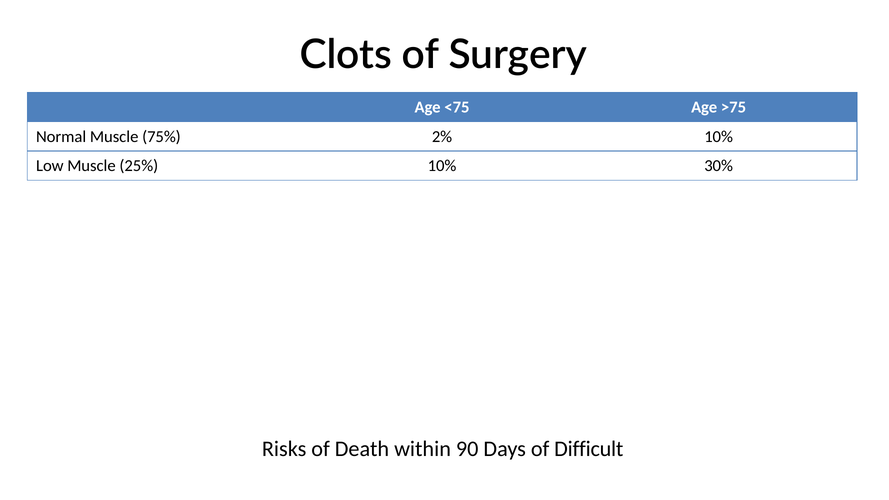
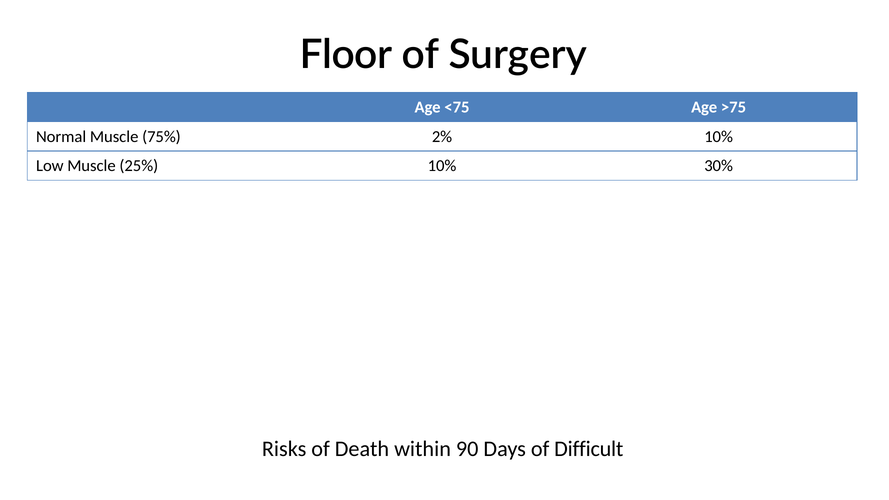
Clots: Clots -> Floor (346, 55)
